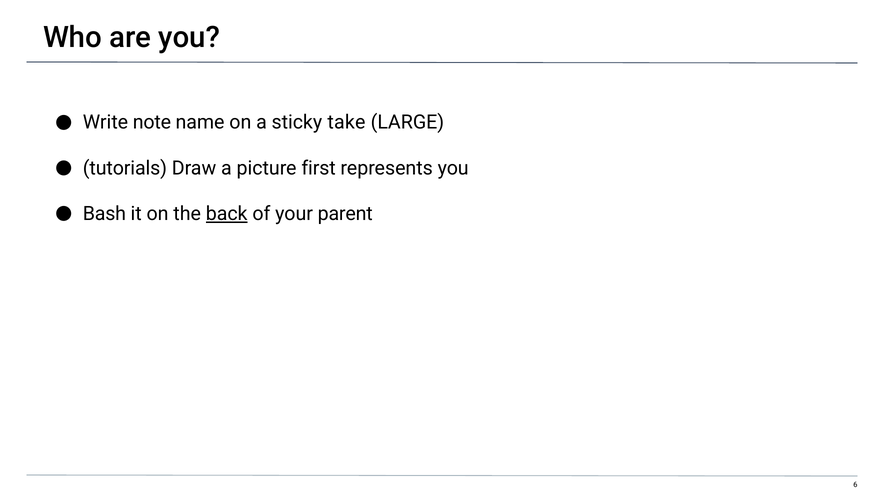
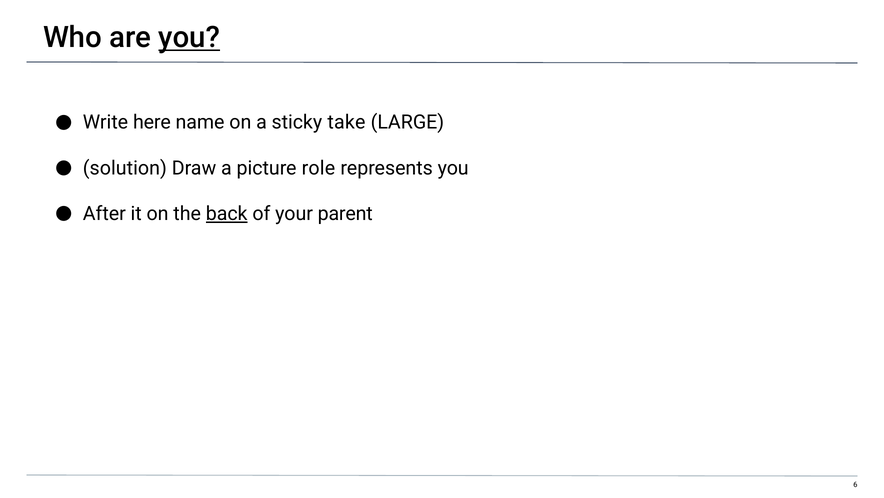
you underline: none -> present (189, 37)
note: note -> here (152, 122)
tutorials: tutorials -> solution (125, 168)
first: first -> role (318, 168)
Bash: Bash -> After (104, 213)
